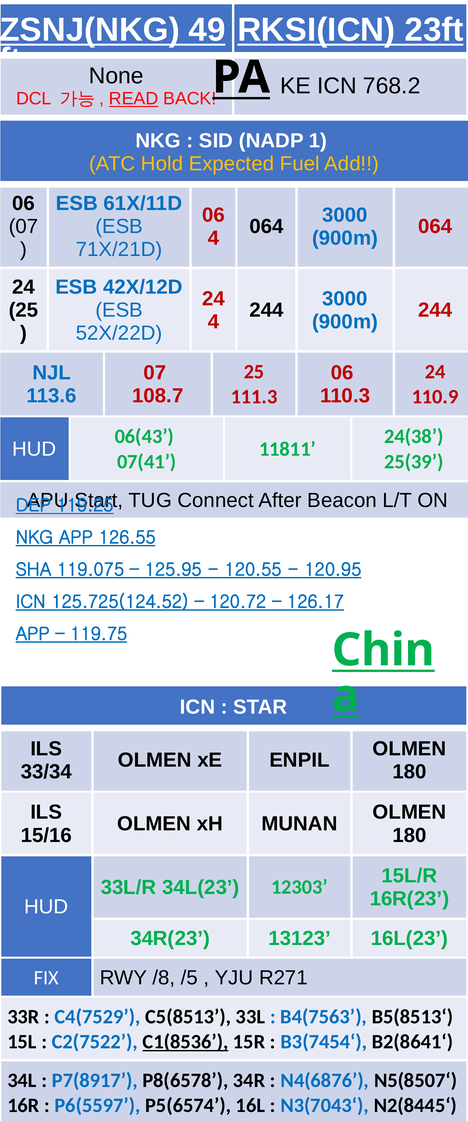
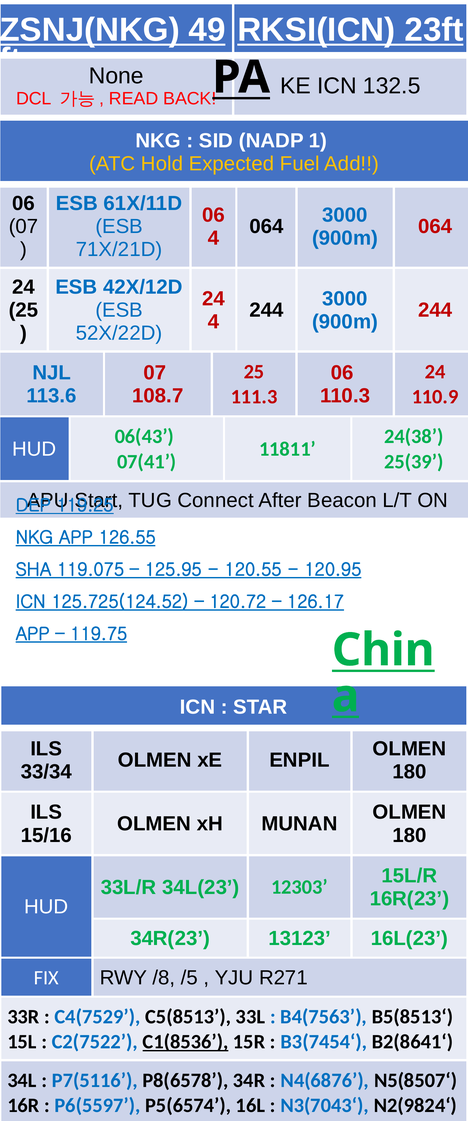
768.2: 768.2 -> 132.5 (392, 86)
READ underline: present -> none (134, 99)
P7(8917: P7(8917 -> P7(5116 (95, 1079)
N2(8445‘: N2(8445‘ -> N2(9824‘ (415, 1104)
